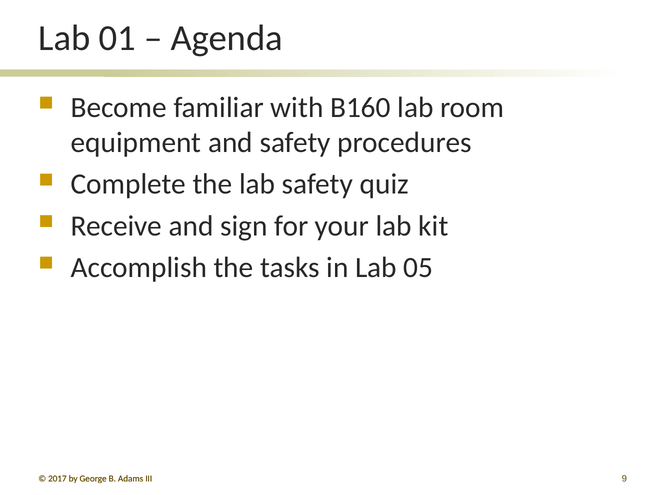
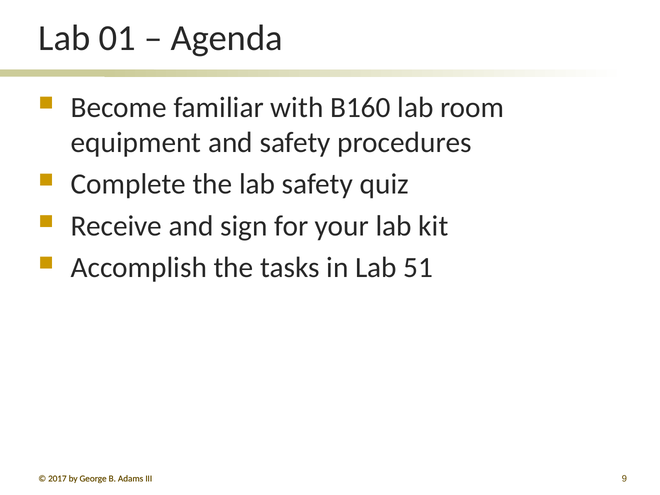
05: 05 -> 51 (418, 268)
